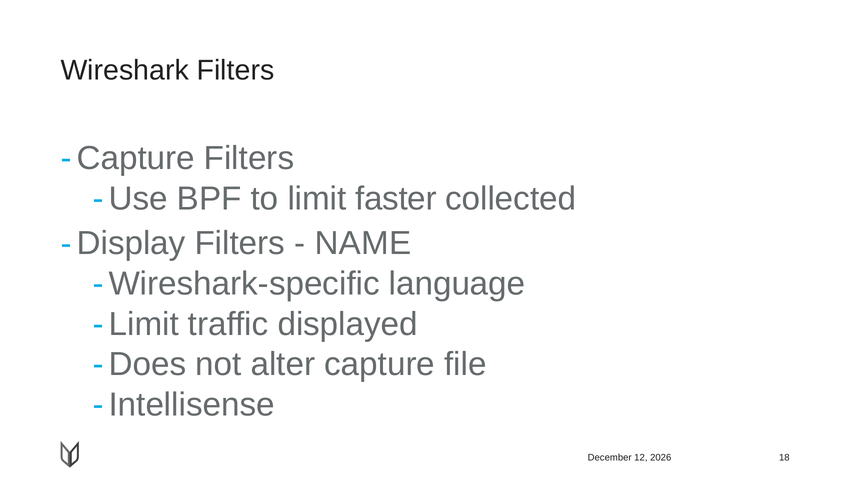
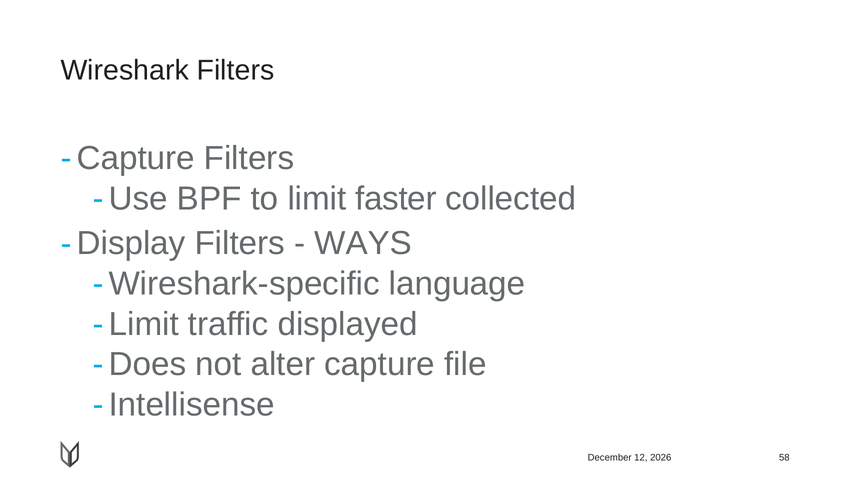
NAME: NAME -> WAYS (363, 243)
18: 18 -> 58 (784, 458)
